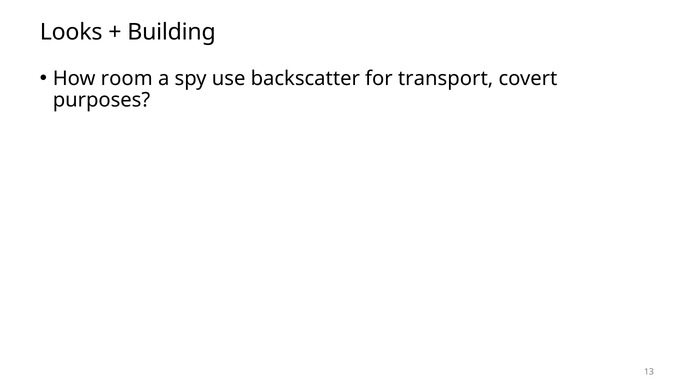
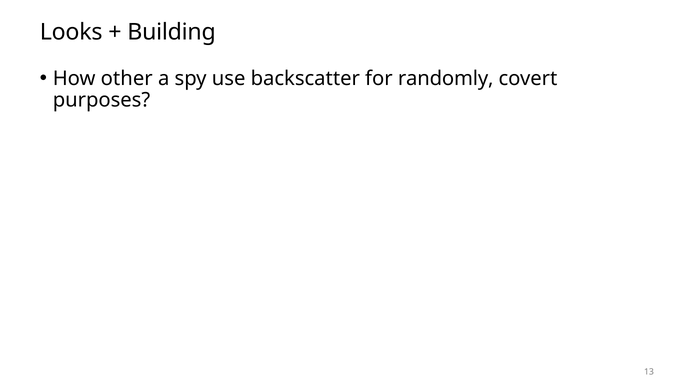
room: room -> other (127, 78)
transport: transport -> randomly (446, 78)
